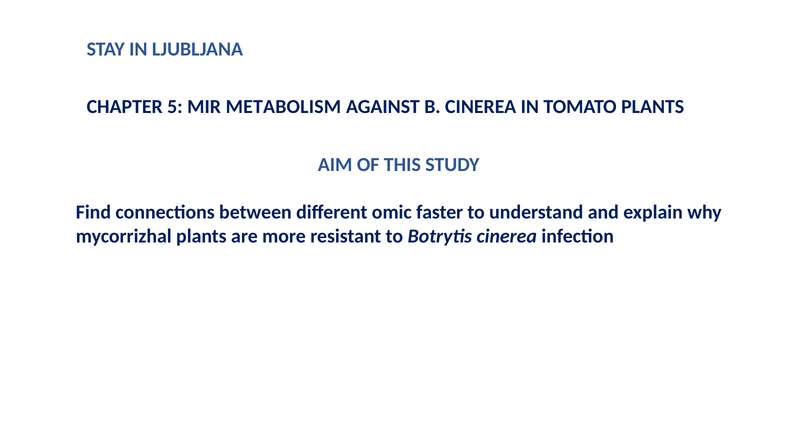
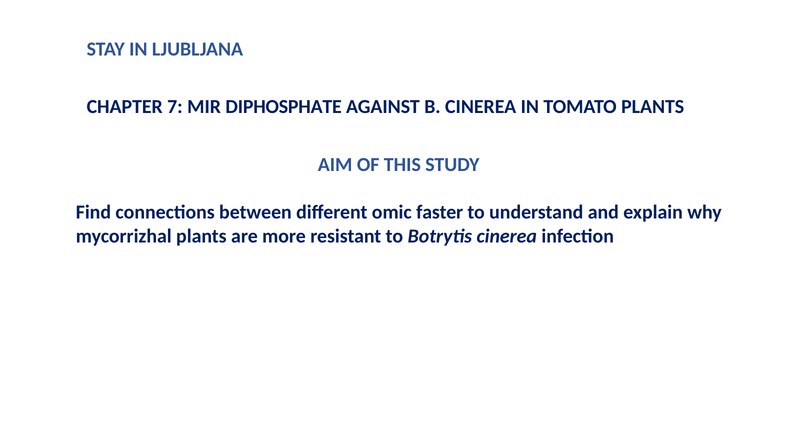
5: 5 -> 7 (175, 107)
METABOLISM: METABOLISM -> DIPHOSPHATE (284, 107)
